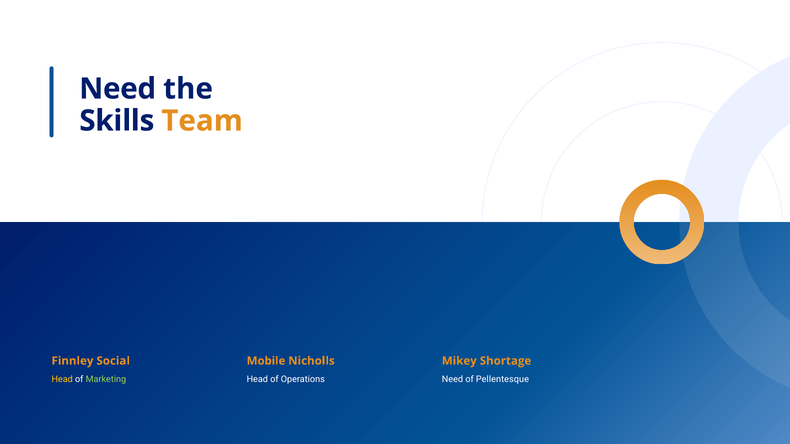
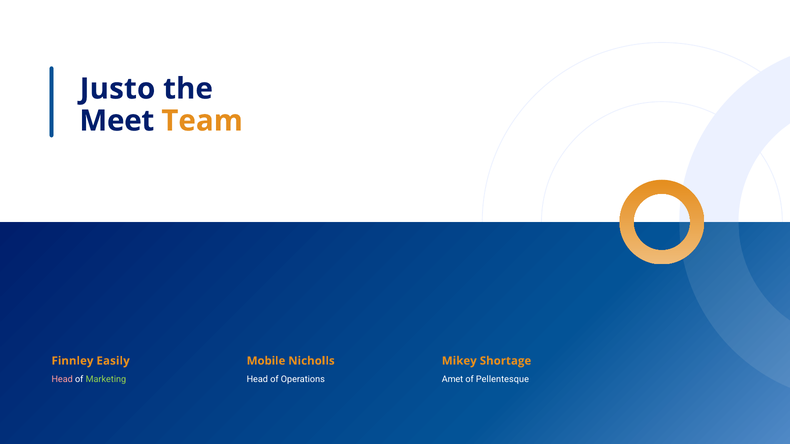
Need: Need -> Justo (117, 89)
Skills: Skills -> Meet (117, 121)
Social: Social -> Easily (113, 361)
Head colour: yellow -> pink (62, 380)
Need: Need -> Amet (453, 380)
